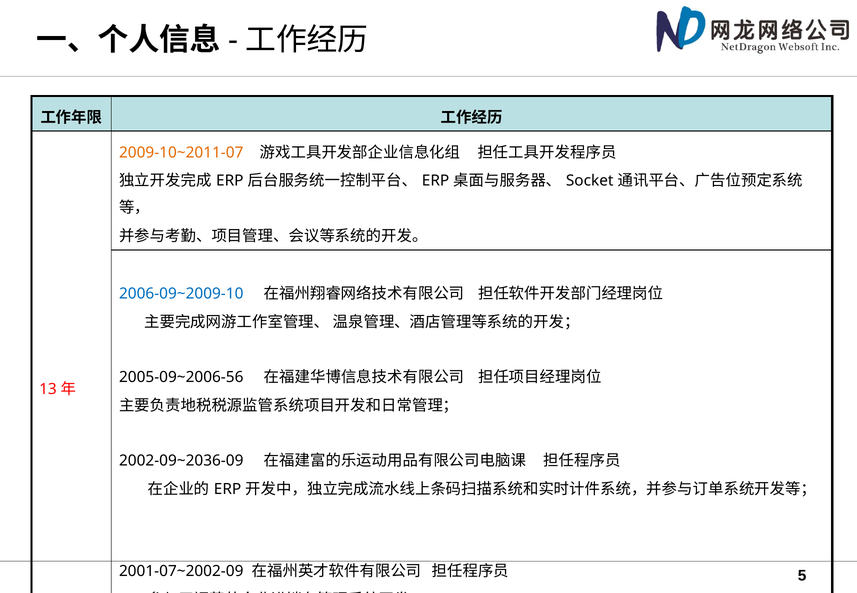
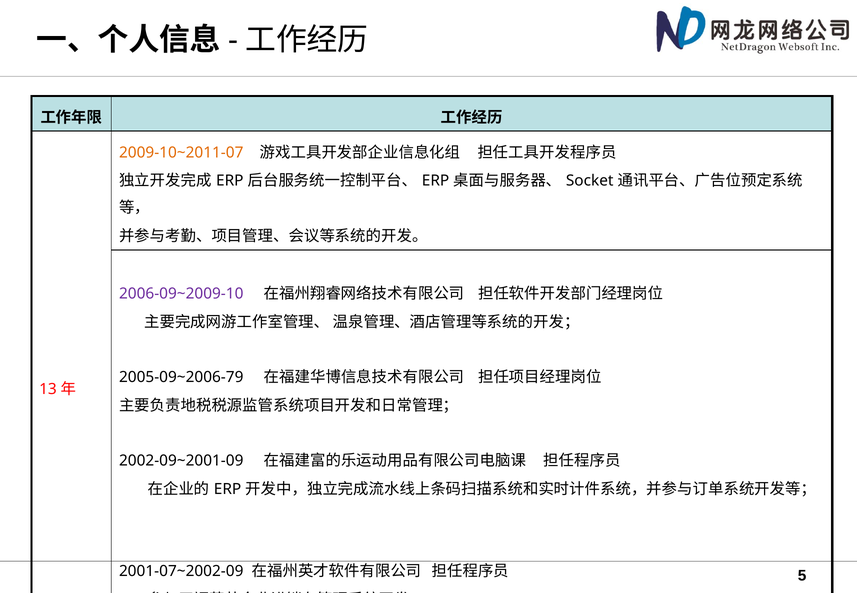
2006-09~2009-10 colour: blue -> purple (181, 294)
2005-09~2006-56: 2005-09~2006-56 -> 2005-09~2006-79 (181, 377)
2002-09~2036-09: 2002-09~2036-09 -> 2002-09~2001-09 (181, 461)
